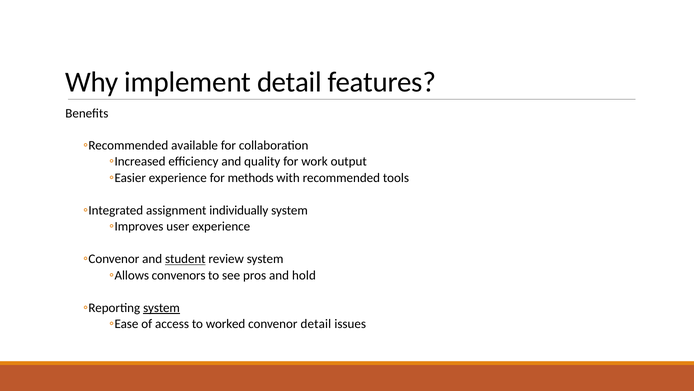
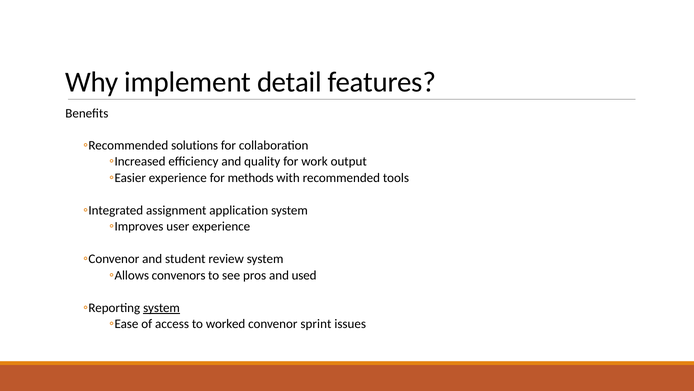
available: available -> solutions (195, 145)
individually: individually -> application (239, 210)
student underline: present -> none (185, 259)
hold: hold -> used (304, 275)
convenor detail: detail -> sprint (316, 324)
